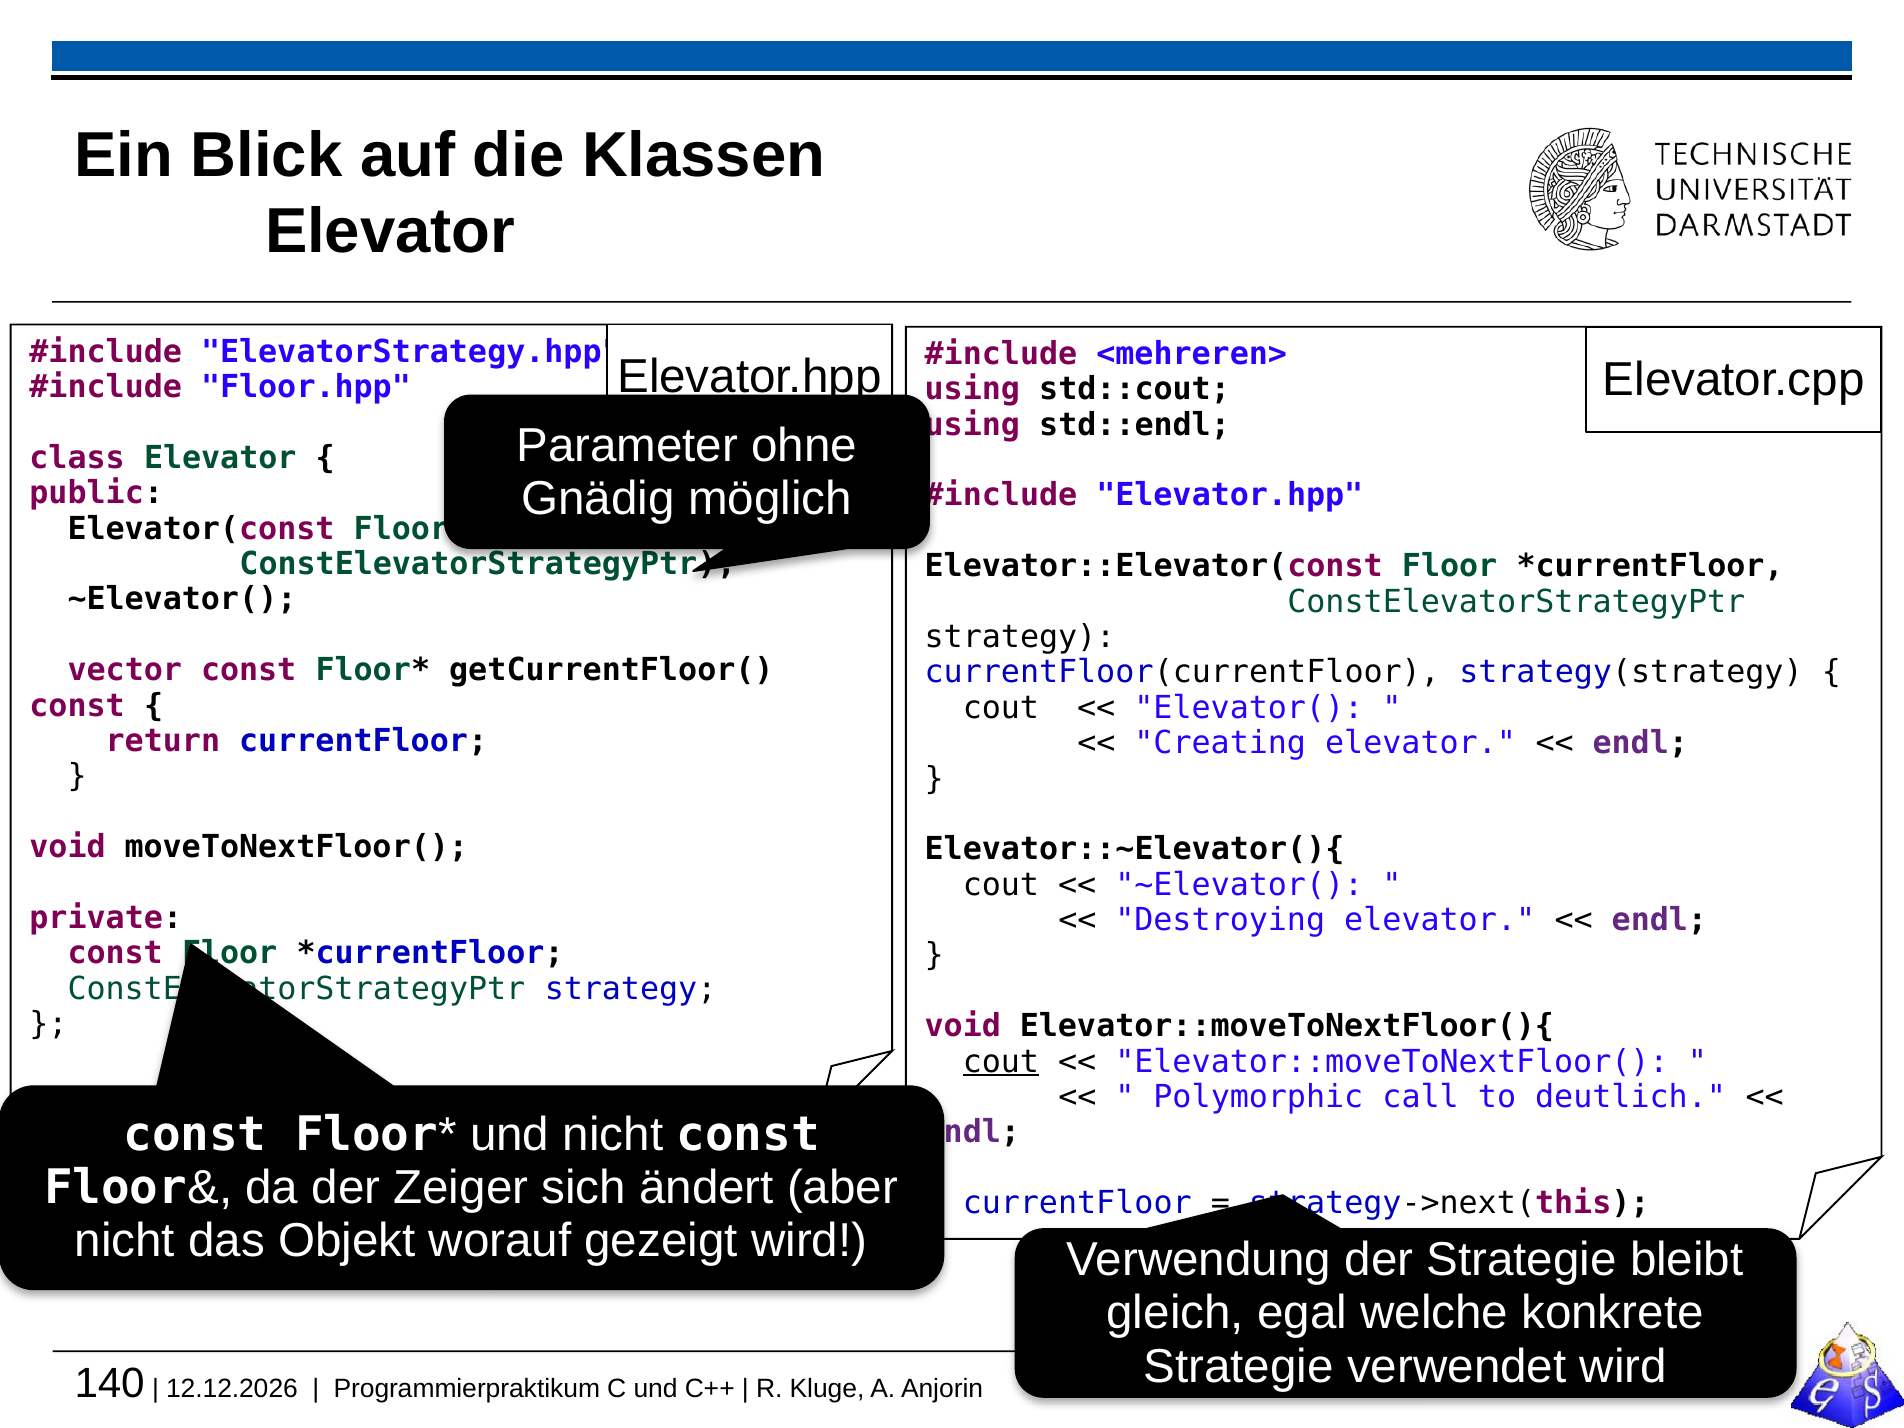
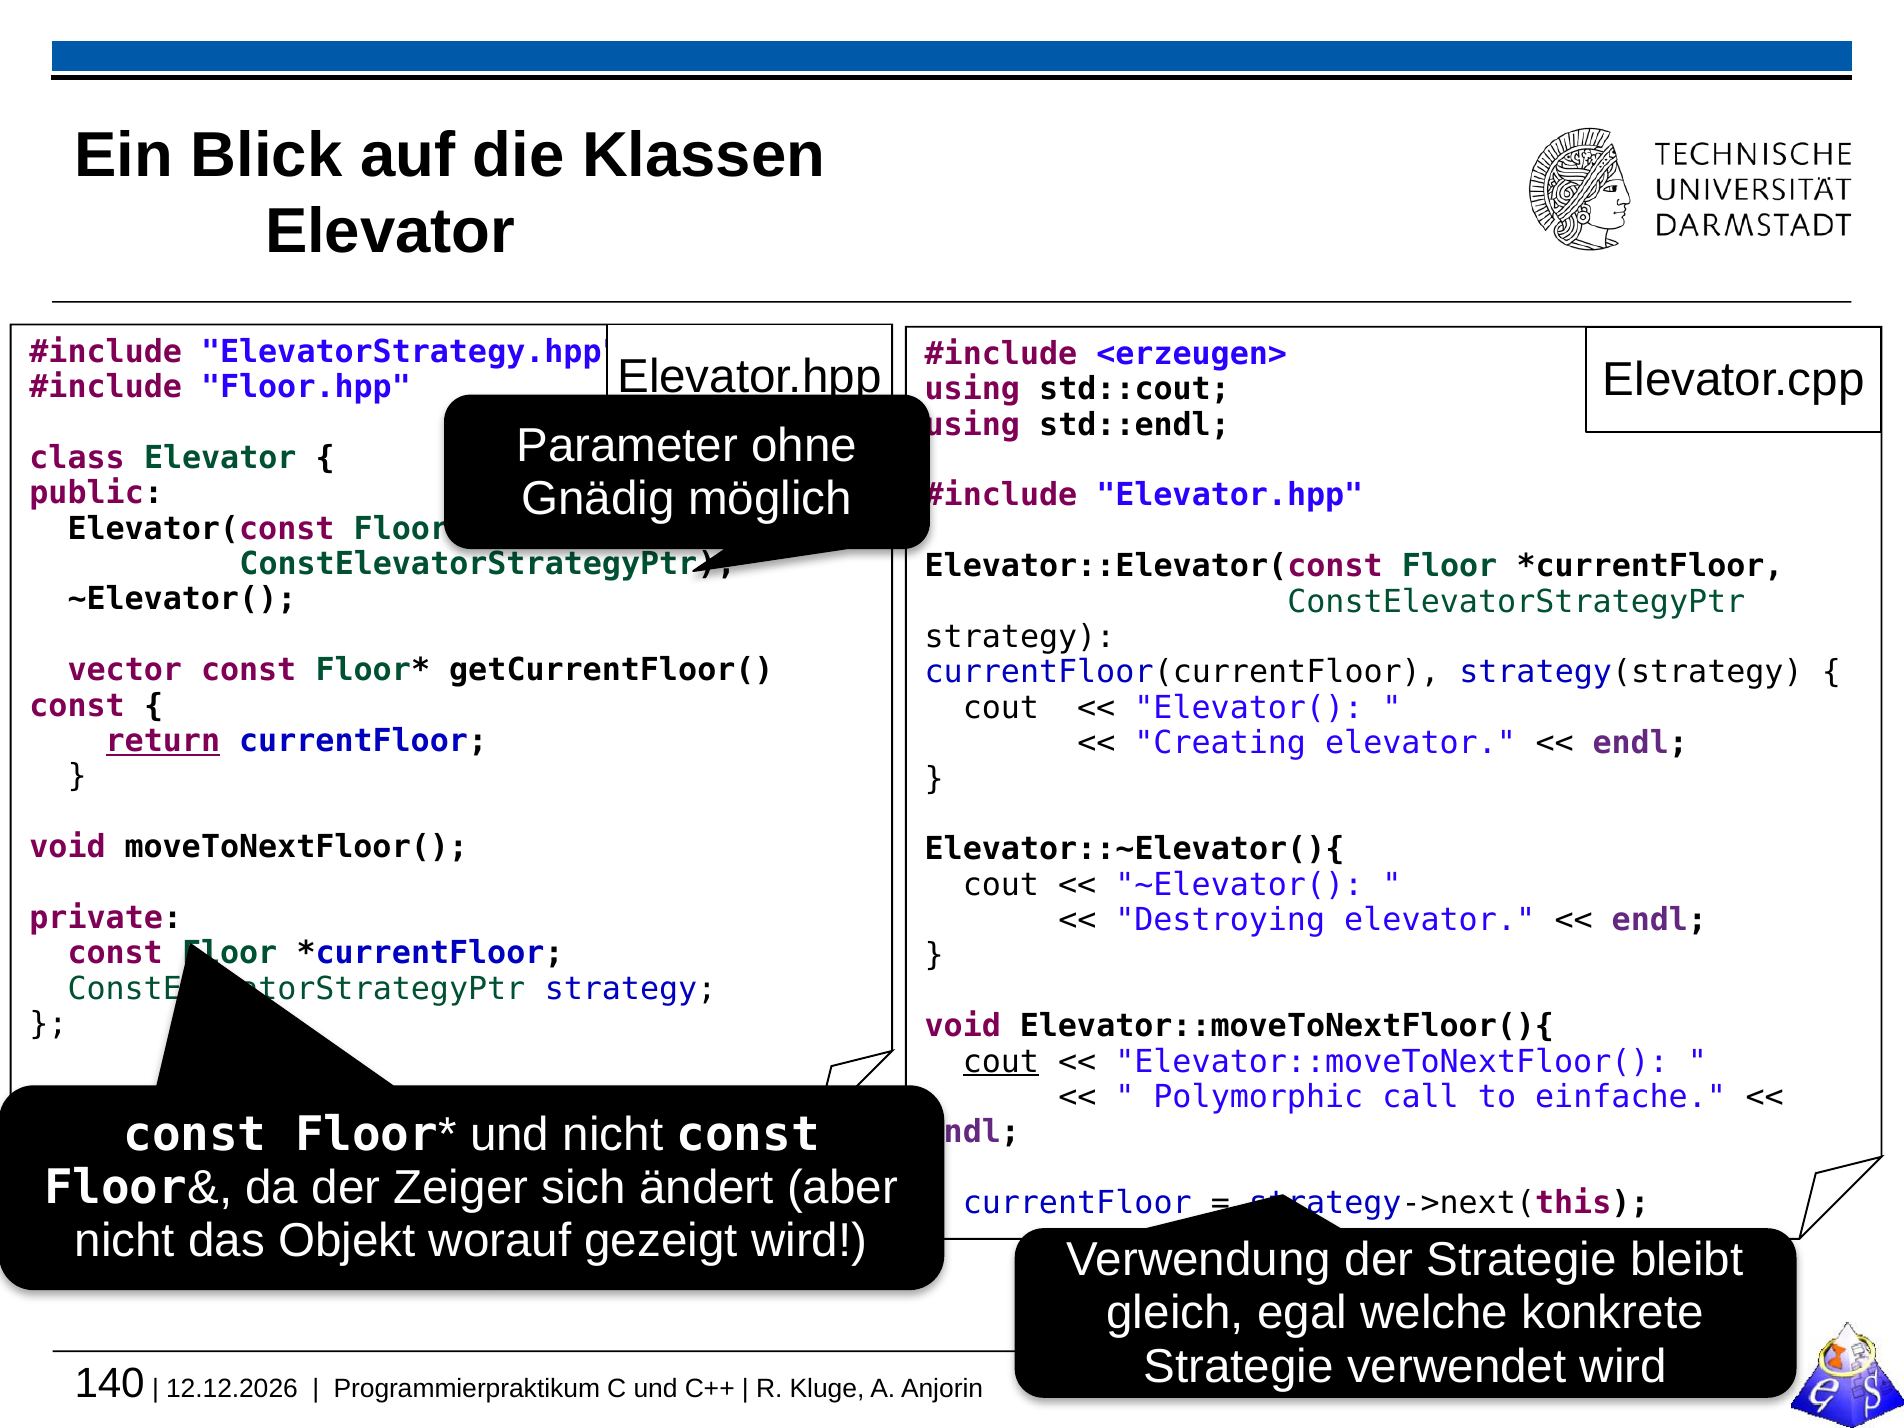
<mehreren>: <mehreren> -> <erzeugen> (1192, 354)
return underline: none -> present (163, 741)
deutlich: deutlich -> einfache (1631, 1097)
